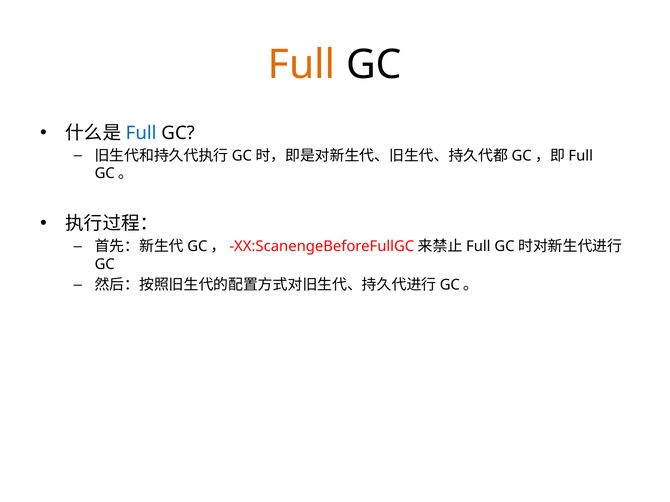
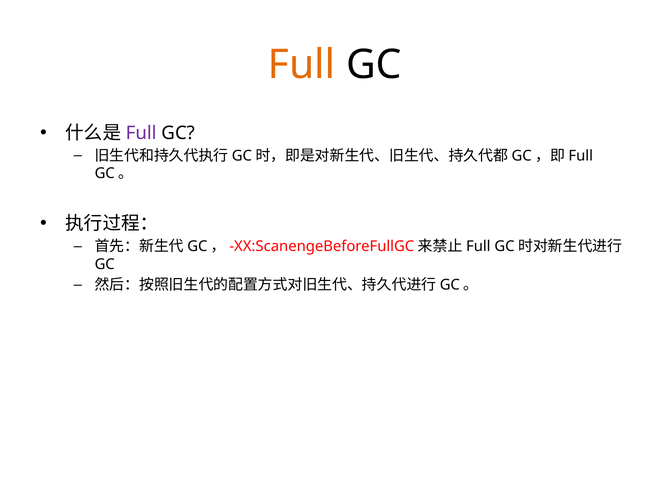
Full colour: blue -> purple (141, 133)
